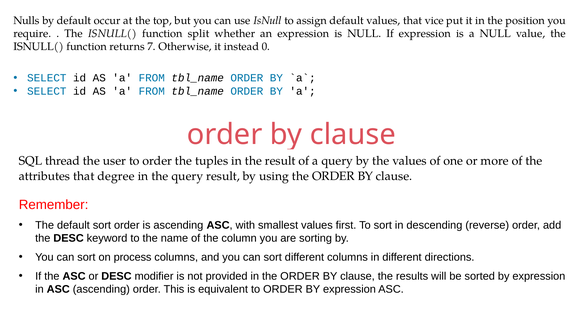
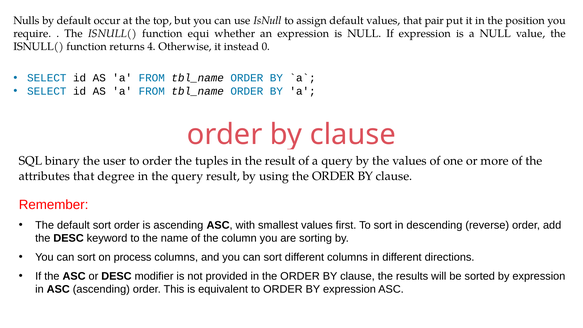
vice: vice -> pair (434, 20)
split: split -> equi (199, 34)
7: 7 -> 4 (152, 47)
thread: thread -> binary (63, 161)
